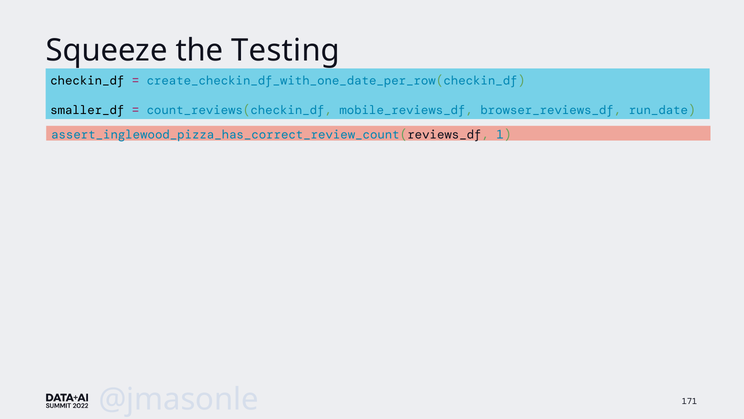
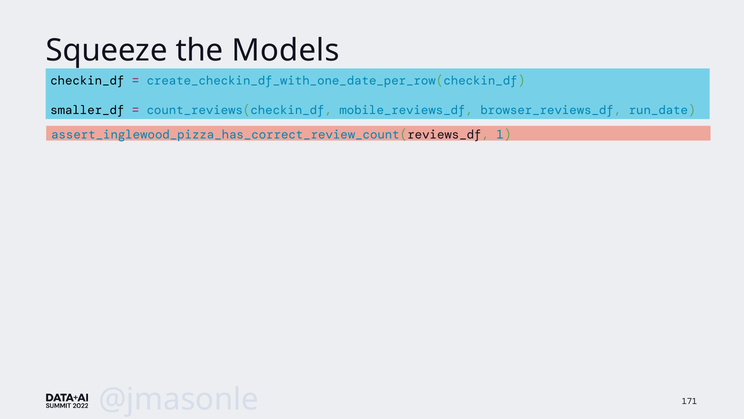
Testing: Testing -> Models (286, 50)
